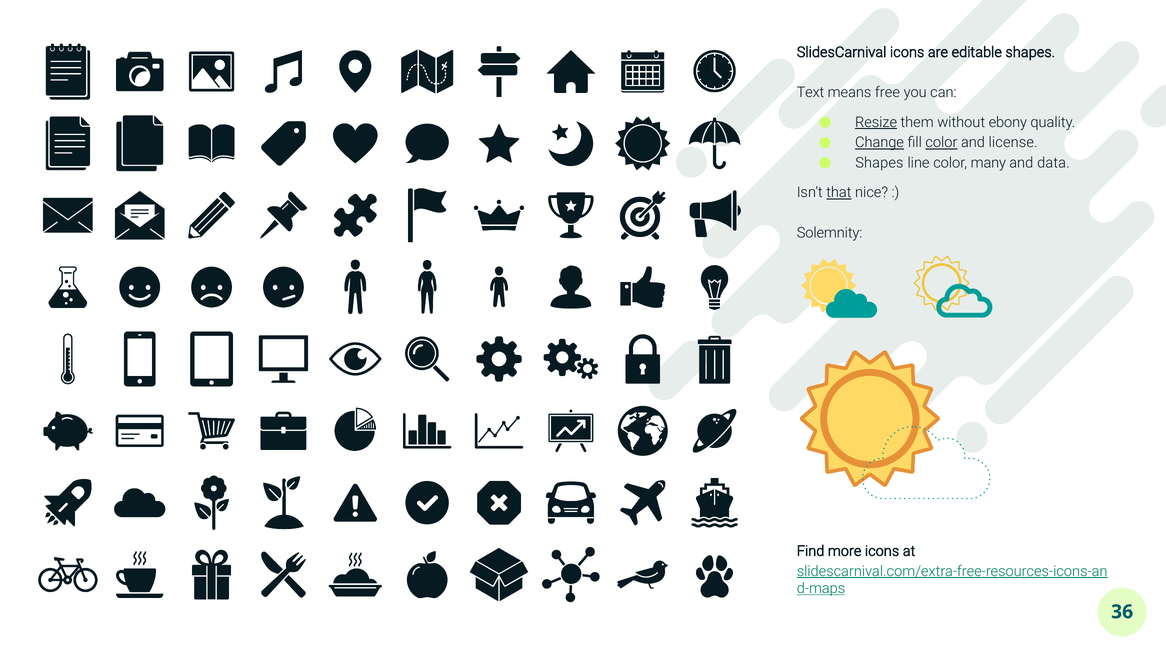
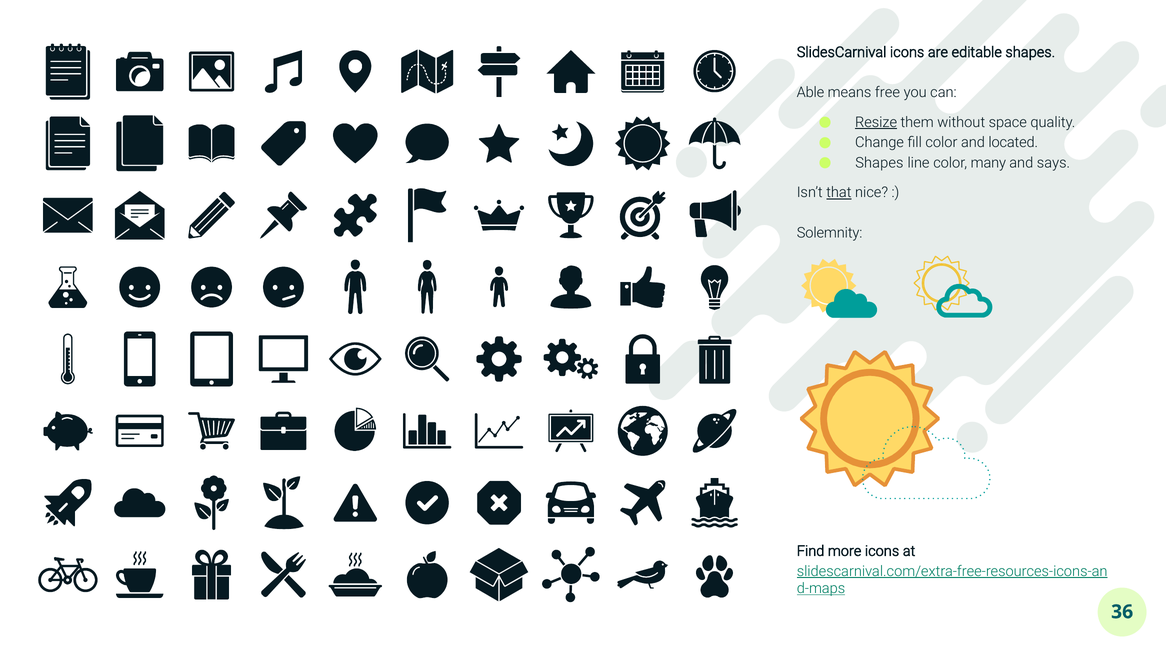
Text: Text -> Able (810, 93)
ebony: ebony -> space (1008, 122)
Change underline: present -> none (879, 143)
color underline: present -> none (941, 143)
license: license -> located (1013, 143)
data: data -> says (1053, 163)
